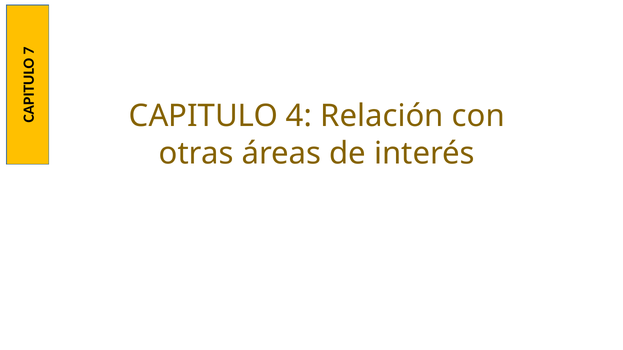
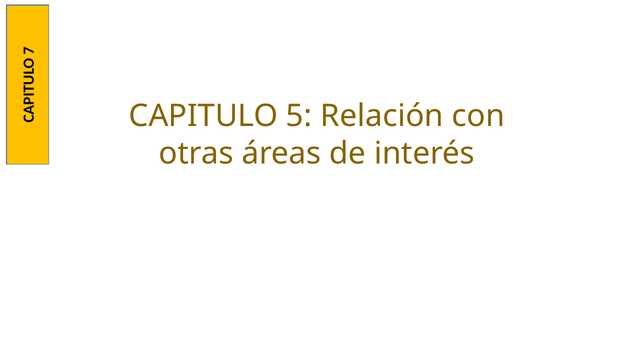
4: 4 -> 5 (299, 116)
